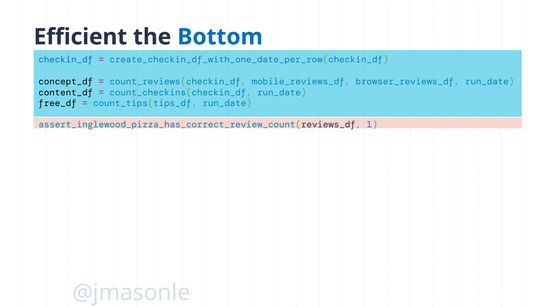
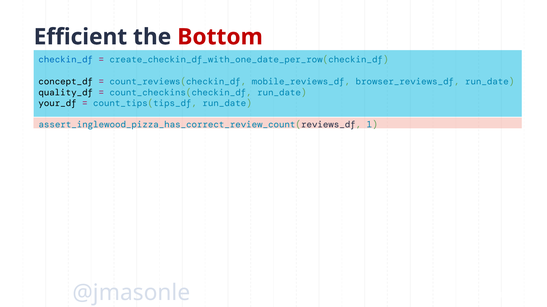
Bottom colour: blue -> red (220, 37)
content_df: content_df -> quality_df (66, 93)
free_df: free_df -> your_df (58, 103)
